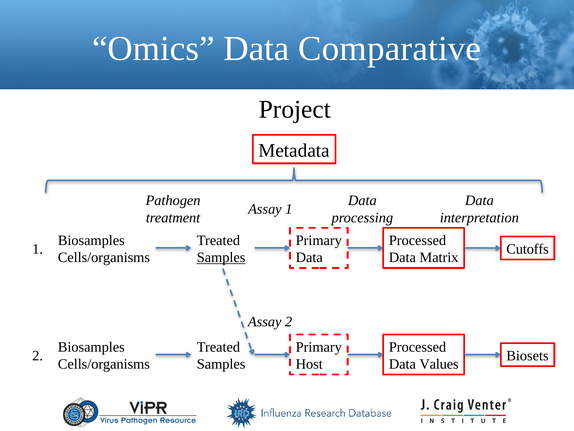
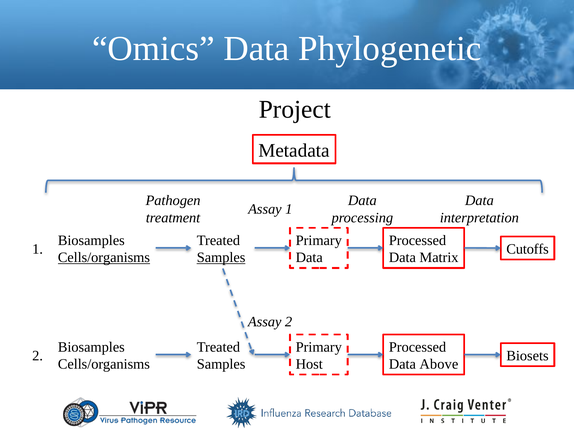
Comparative: Comparative -> Phylogenetic (390, 48)
Cells/organisms underline: none -> present (104, 257)
Values: Values -> Above (439, 364)
